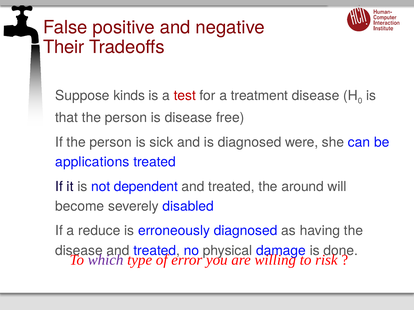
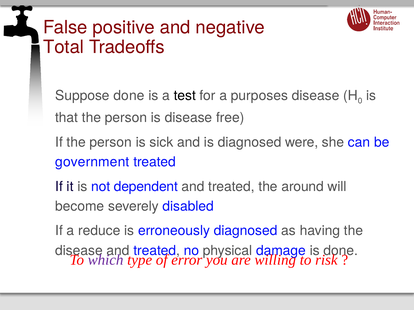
Their: Their -> Total (64, 47)
Suppose kinds: kinds -> done (129, 96)
test colour: red -> black (185, 96)
treatment: treatment -> purposes (259, 96)
applications: applications -> government (92, 162)
